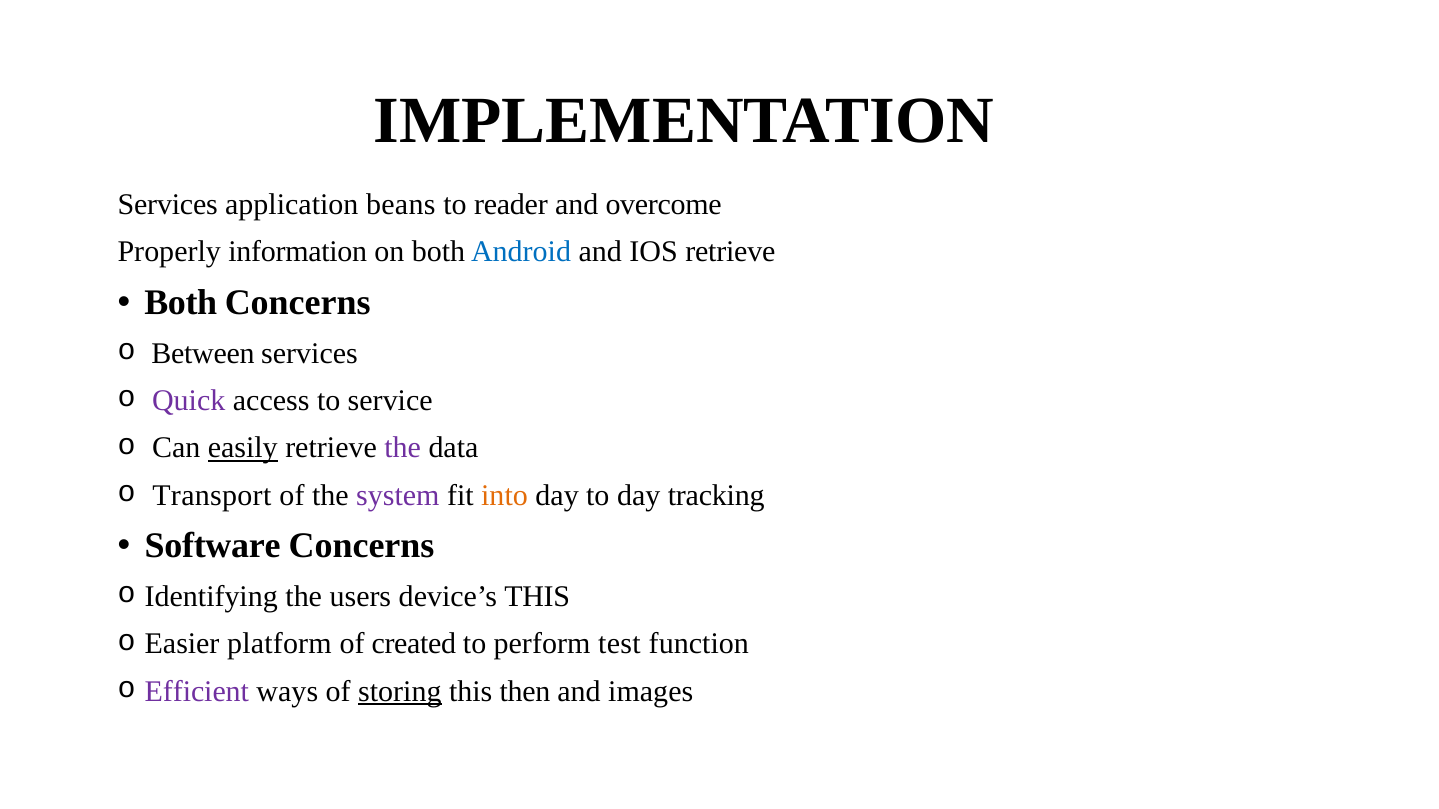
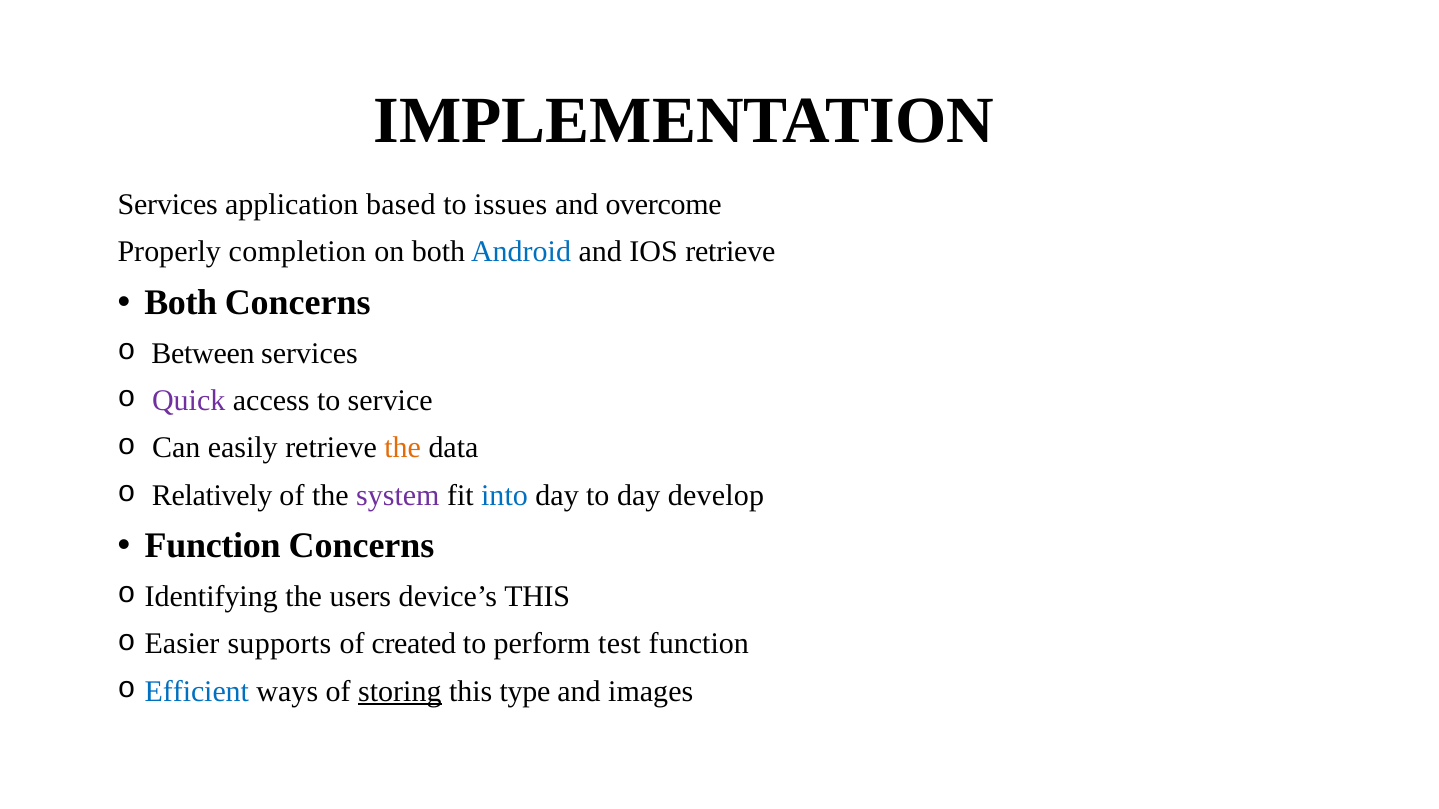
beans: beans -> based (401, 205)
reader: reader -> issues (511, 205)
information: information -> completion (297, 252)
easily underline: present -> none (243, 448)
the colour: purple -> orange (403, 448)
Transport: Transport -> Relatively (212, 496)
into colour: orange -> blue (504, 496)
tracking: tracking -> develop (716, 496)
Software: Software -> Function (213, 546)
platform: platform -> supports (279, 644)
Efficient colour: purple -> blue (197, 691)
then: then -> type (525, 691)
